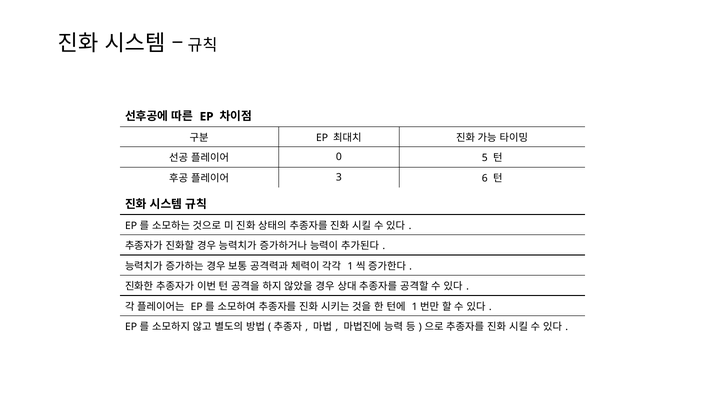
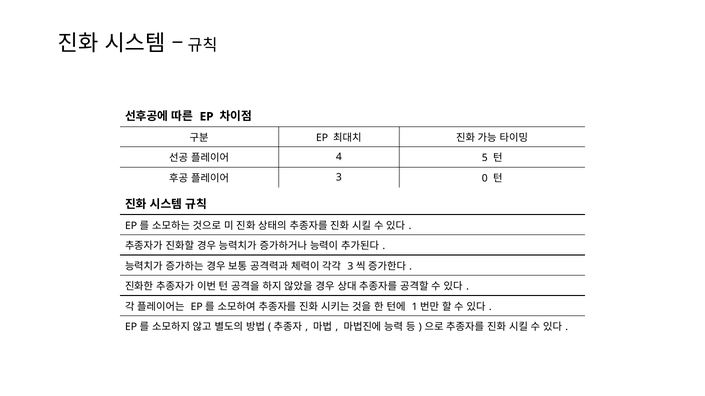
0: 0 -> 4 (339, 157)
6: 6 -> 0 (485, 179)
1: 1 -> 3 (350, 267)
